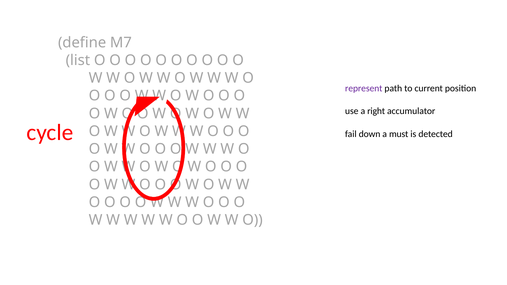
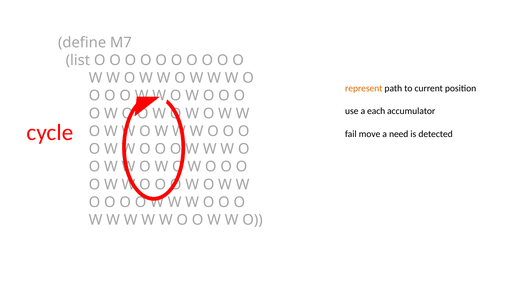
represent colour: purple -> orange (364, 88)
right: right -> each (376, 111)
down: down -> move (370, 134)
must: must -> need (399, 134)
